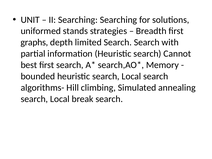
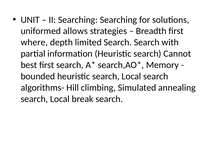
stands: stands -> allows (75, 31)
graphs: graphs -> where (34, 42)
